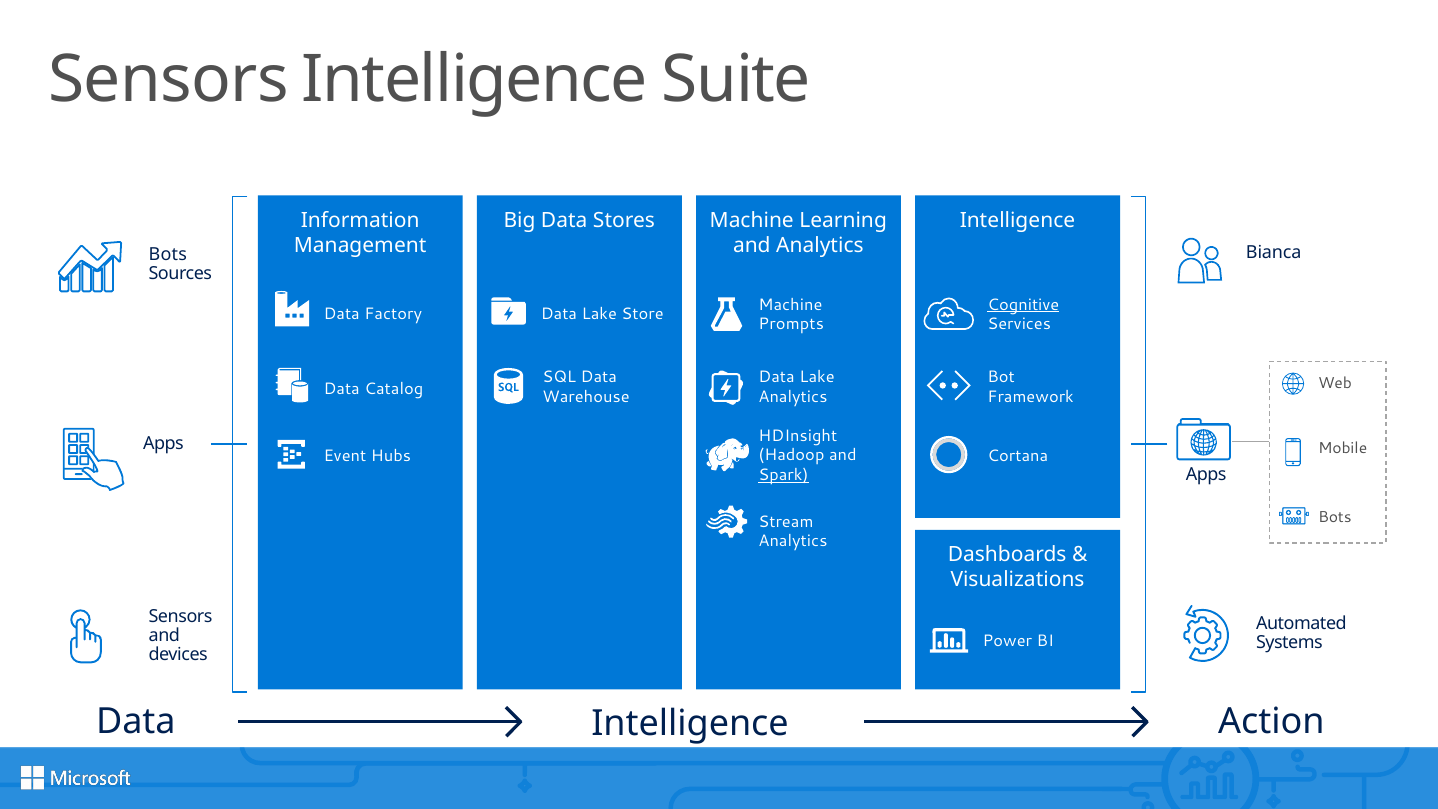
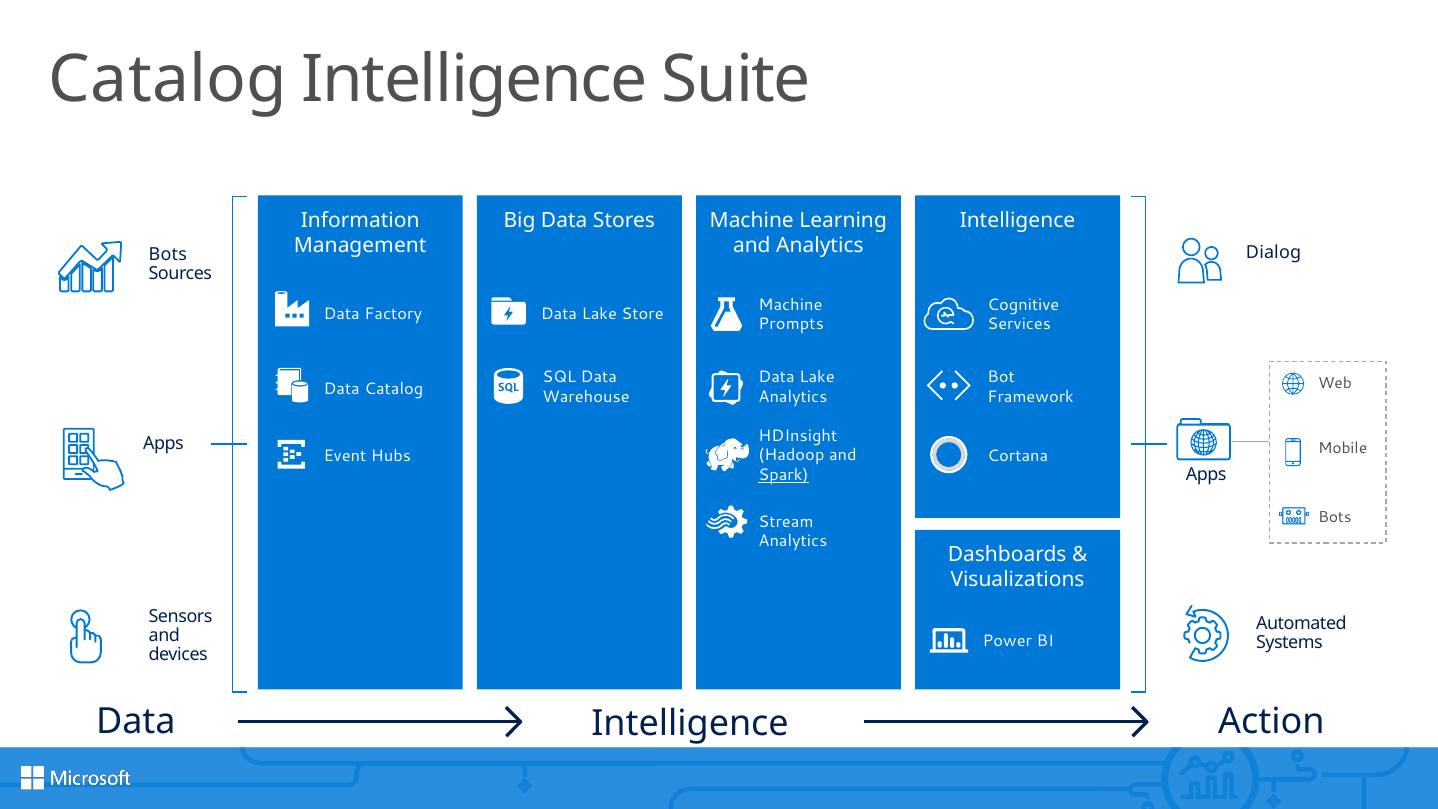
Sensors: Sensors -> Catalog (168, 80)
Bianca: Bianca -> Dialog (1274, 253)
Cognitive underline: present -> none (1023, 305)
